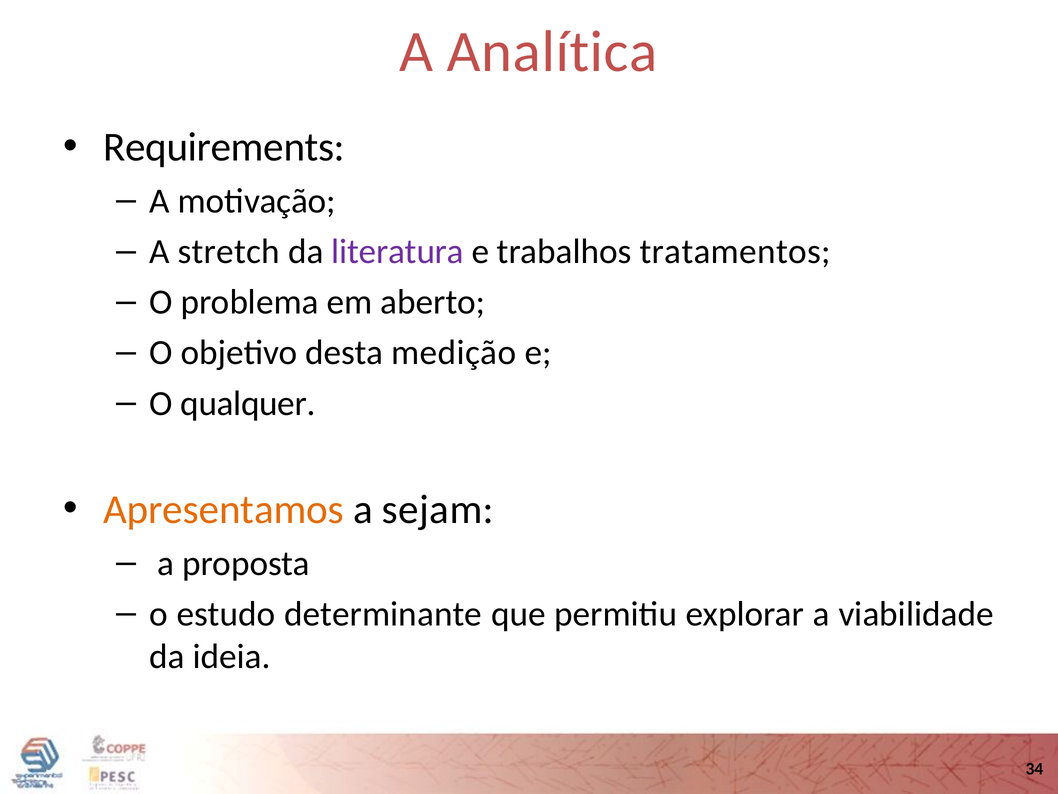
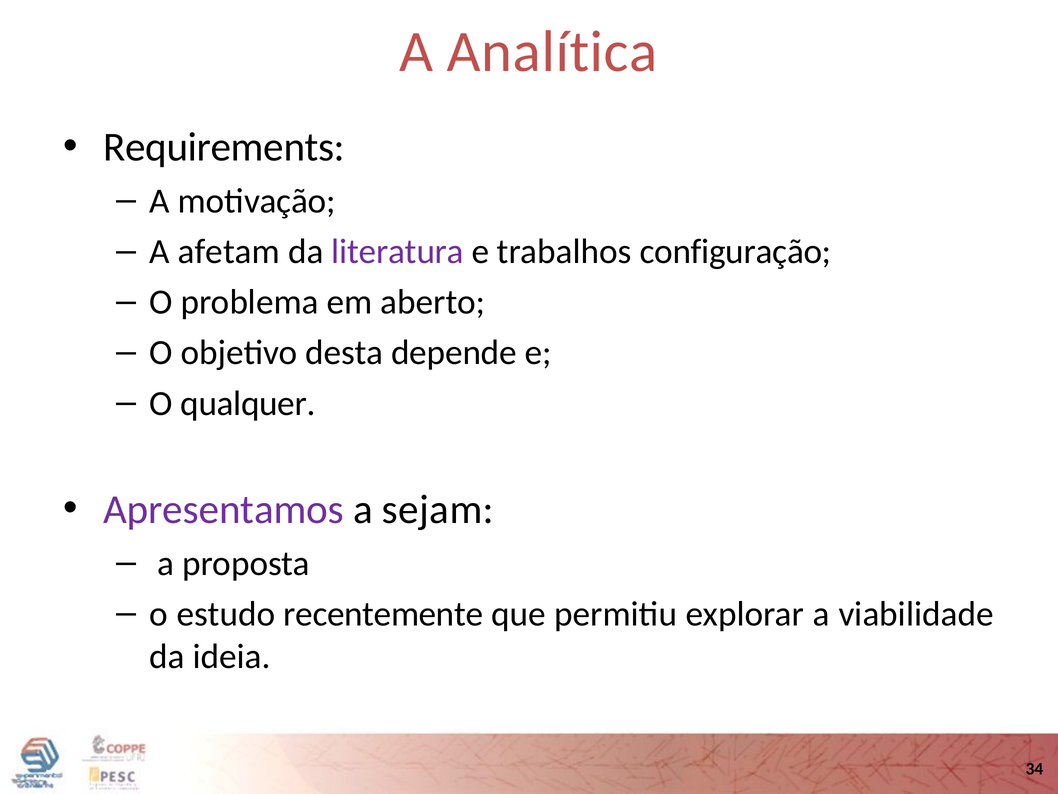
stretch: stretch -> afetam (229, 251)
tratamentos: tratamentos -> configuração (735, 251)
medição: medição -> depende (454, 353)
Apresentamos colour: orange -> purple (224, 509)
determinante: determinante -> recentemente (383, 614)
